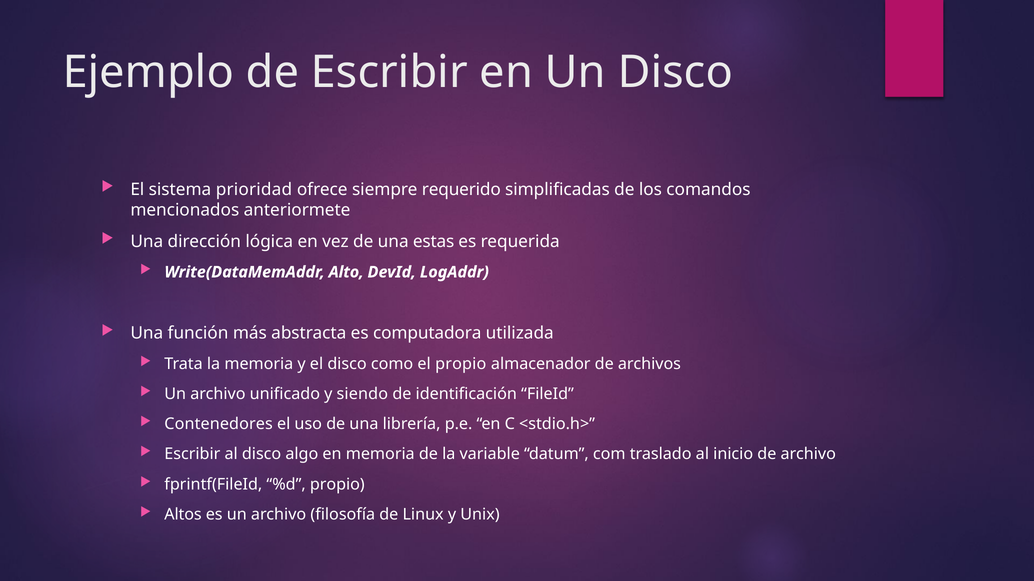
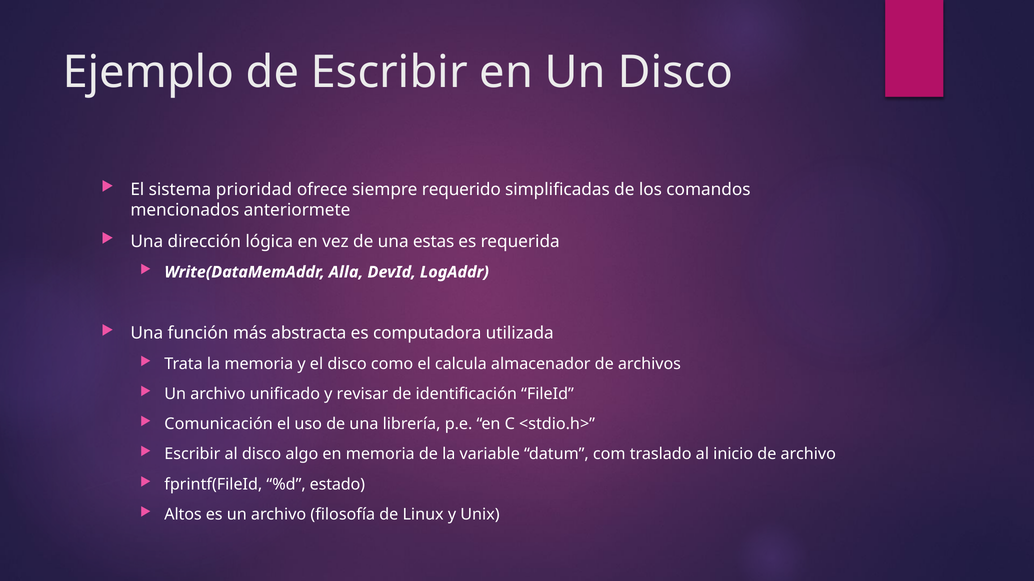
Alto: Alto -> Alla (346, 272)
el propio: propio -> calcula (461, 364)
siendo: siendo -> revisar (362, 394)
Contenedores: Contenedores -> Comunicación (219, 424)
%d propio: propio -> estado (337, 485)
